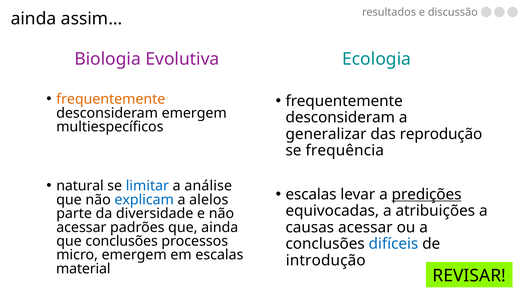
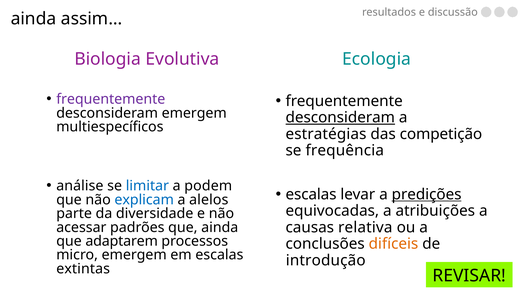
frequentemente colour: orange -> purple (111, 99)
desconsideram underline: none -> present (340, 117)
generalizar: generalizar -> estratégias (326, 134)
reprodução: reprodução -> competição (441, 134)
natural: natural -> análise (80, 186)
análise: análise -> podem (208, 186)
causas acessar: acessar -> relativa (365, 227)
que conclusões: conclusões -> adaptarem (122, 241)
difíceis colour: blue -> orange (393, 244)
material: material -> extintas (83, 269)
